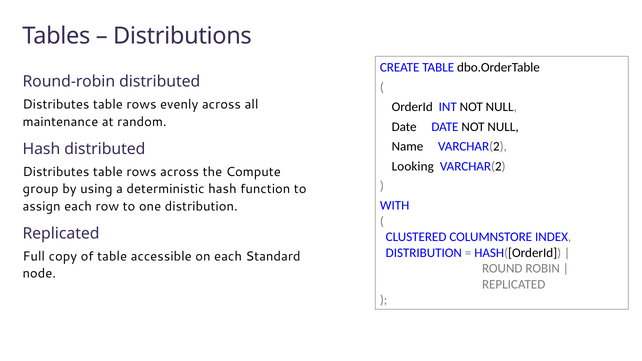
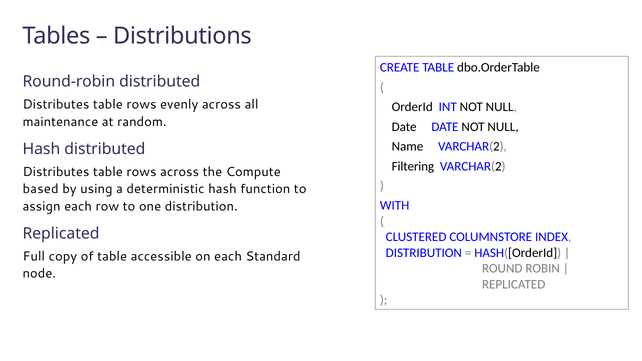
Looking: Looking -> Filtering (413, 166)
group: group -> based (41, 189)
